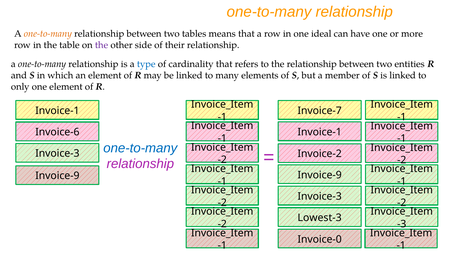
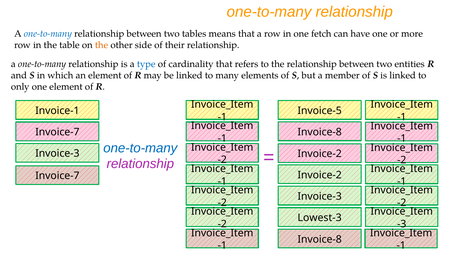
one-to-many colour: orange -> blue (48, 34)
ideal: ideal -> fetch (321, 34)
the colour: purple -> orange (102, 45)
Invoice-7: Invoice-7 -> Invoice-5 (320, 111)
Invoice-1: Invoice-1 -> Invoice-8 (320, 132)
Invoice-6: Invoice-6 -> Invoice-7 (57, 132)
Invoice-9: Invoice-9 -> Invoice-2 (320, 175)
Invoice-9: Invoice-9 -> Invoice-7 (57, 176)
Invoice-0: Invoice-0 -> Invoice-8 (320, 239)
